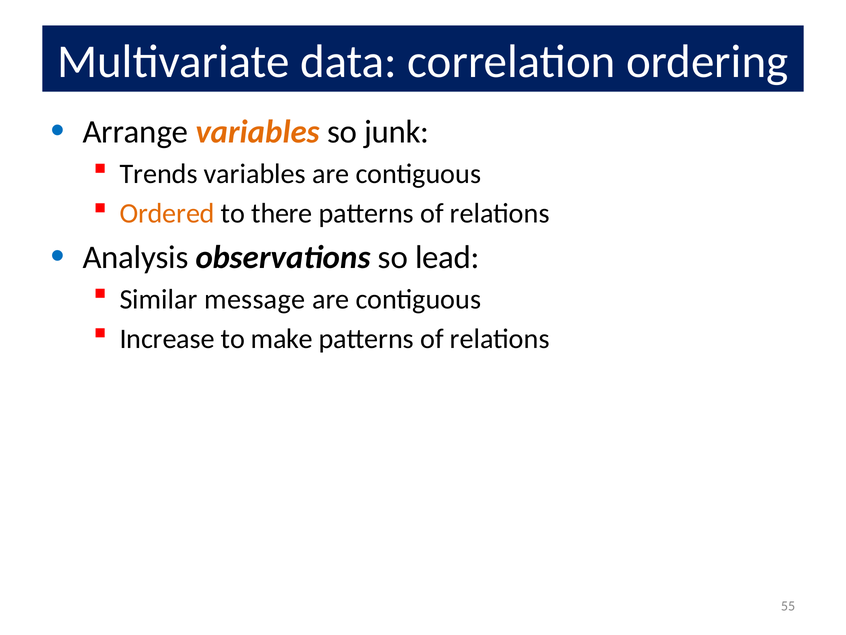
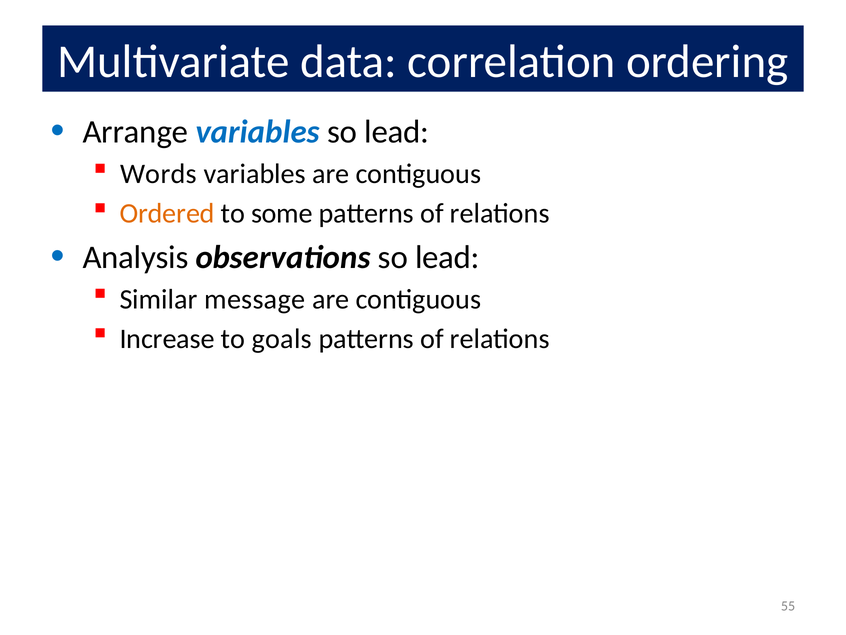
variables colour: orange -> blue (258, 132)
junk: junk -> lead (397, 132)
Trends: Trends -> Words (158, 174)
there: there -> some (282, 213)
make: make -> goals (282, 339)
